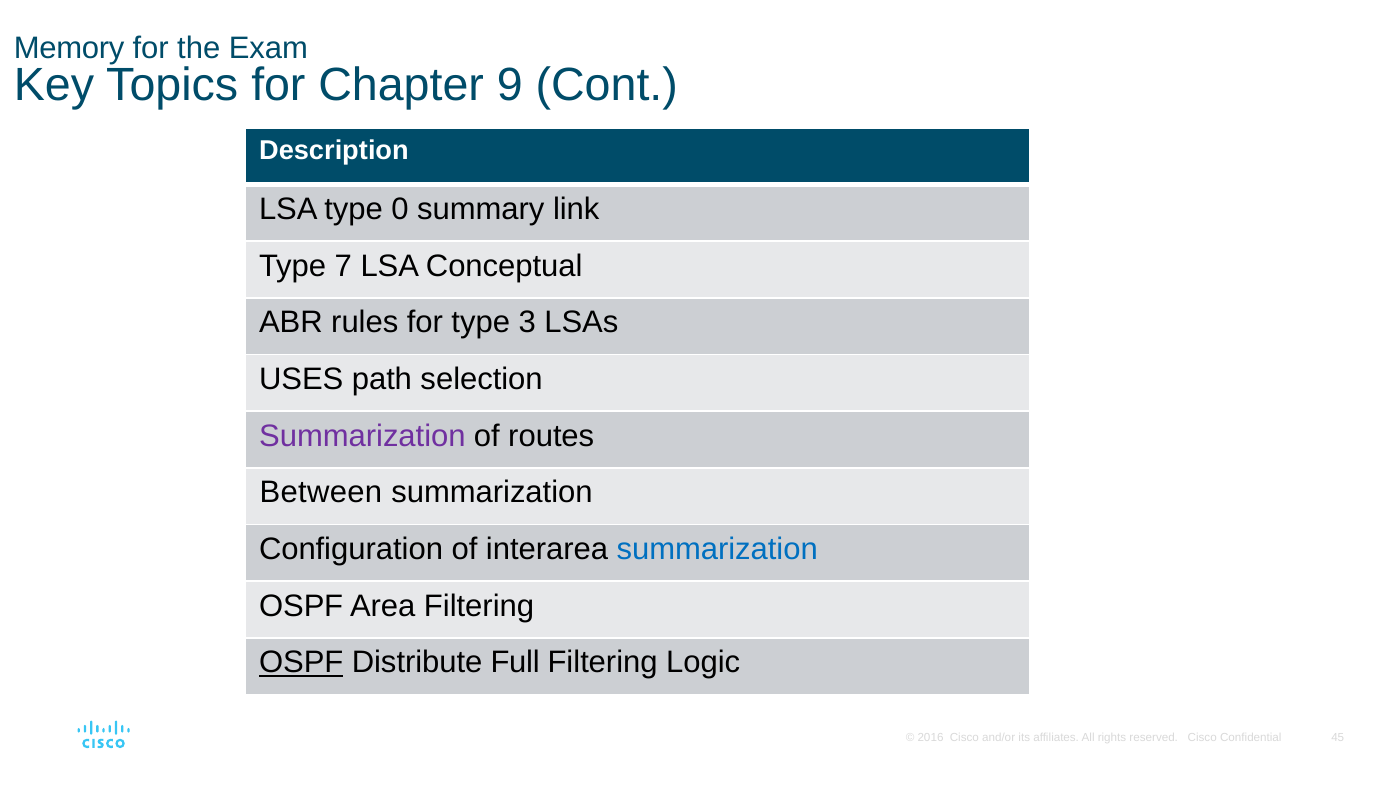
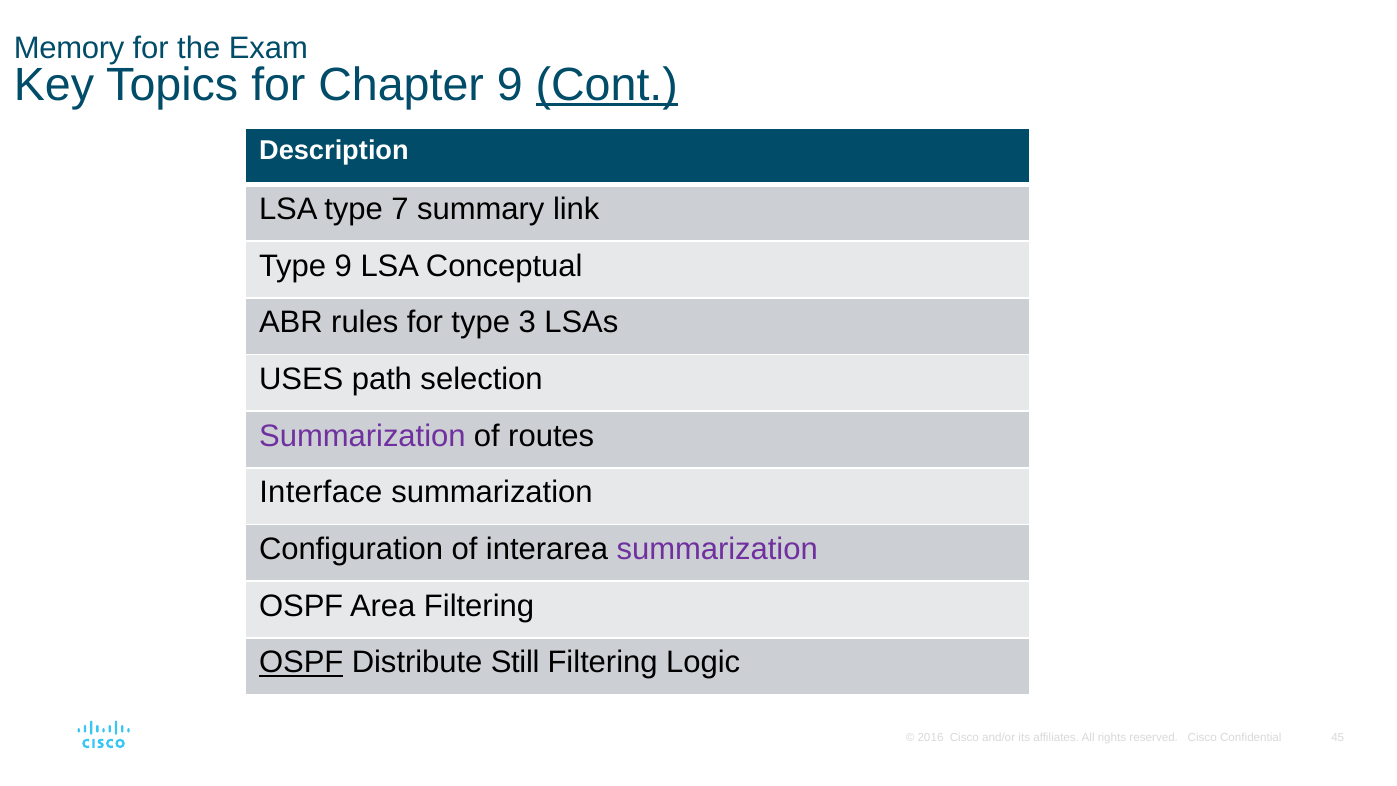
Cont underline: none -> present (607, 85)
0: 0 -> 7 (400, 209)
Type 7: 7 -> 9 (343, 266)
Between: Between -> Interface (321, 492)
summarization colour: blue -> purple (717, 549)
Full: Full -> Still (515, 662)
